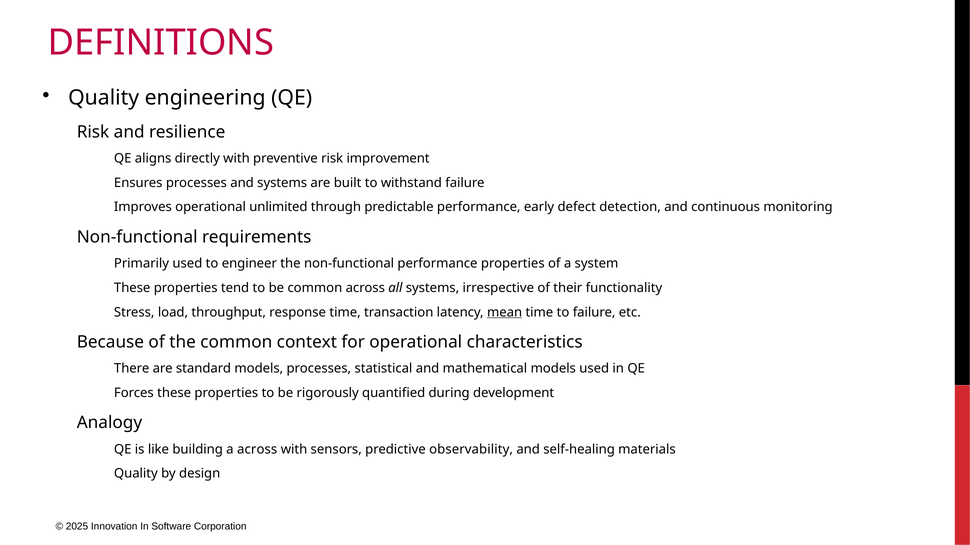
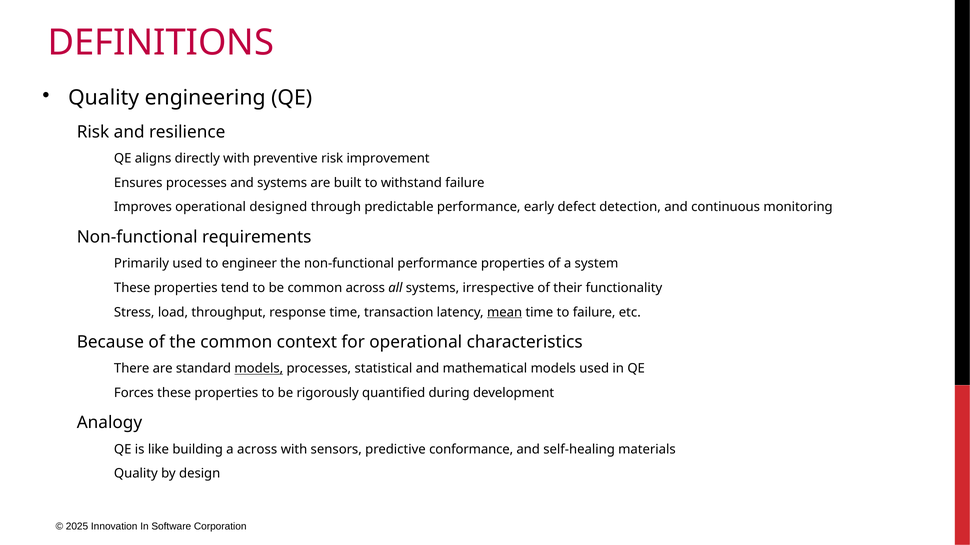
unlimited: unlimited -> designed (278, 207)
models underline: none -> present (259, 369)
observability: observability -> conformance (471, 450)
